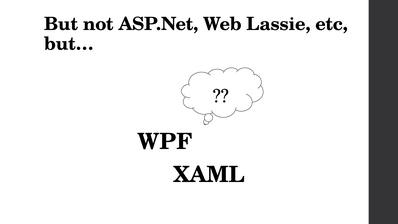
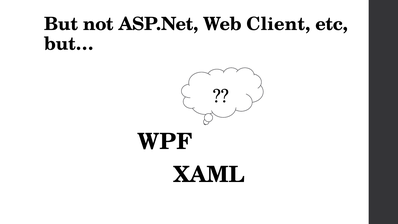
Lassie: Lassie -> Client (278, 24)
